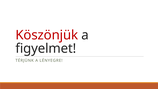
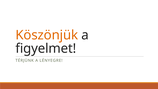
Köszönjük colour: red -> orange (47, 35)
